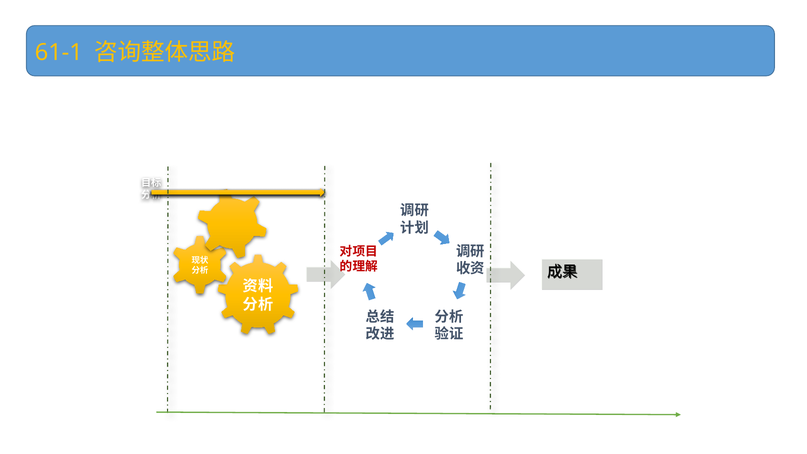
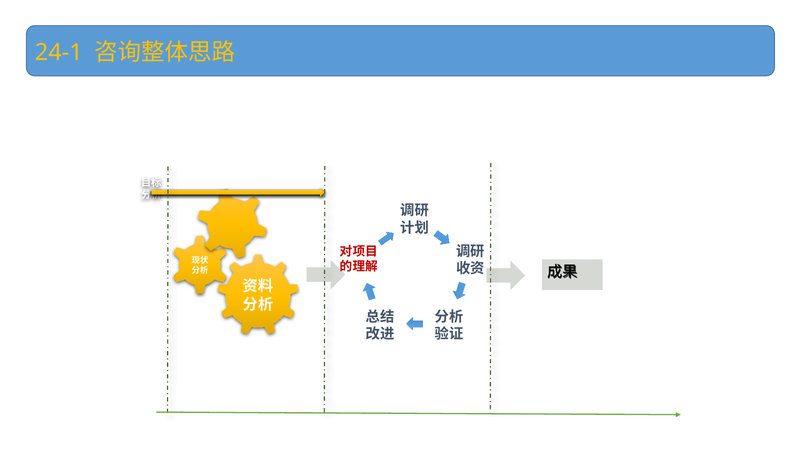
61-1: 61-1 -> 24-1 (59, 52)
